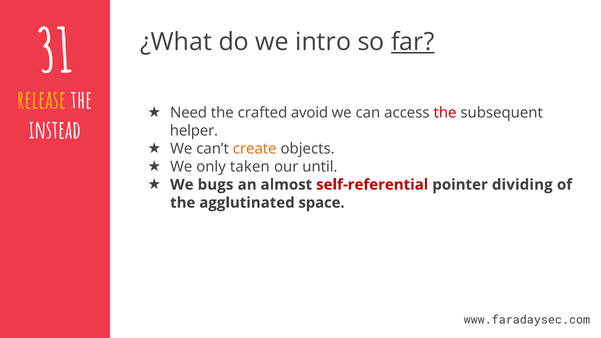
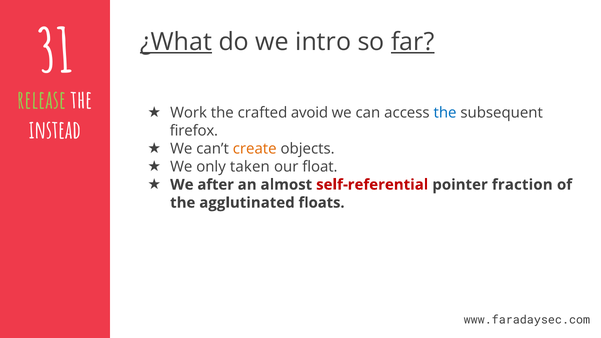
¿What underline: none -> present (176, 42)
release colour: yellow -> light green (42, 101)
Need: Need -> Work (189, 113)
the colour: red -> blue (445, 113)
helper: helper -> firefox (194, 131)
until: until -> float (320, 167)
bugs: bugs -> after (216, 185)
dividing: dividing -> fraction (522, 185)
space: space -> floats (322, 203)
